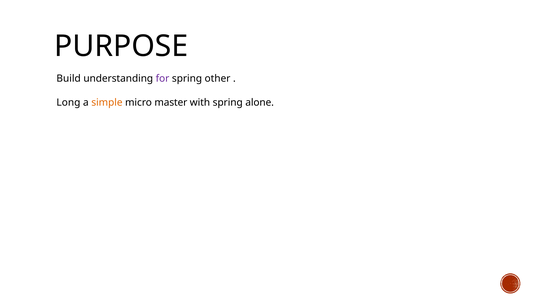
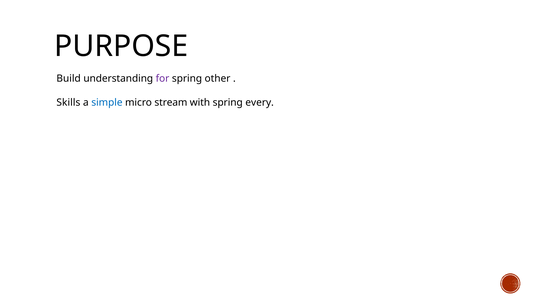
Long: Long -> Skills (68, 102)
simple colour: orange -> blue (107, 102)
master: master -> stream (171, 102)
alone: alone -> every (260, 102)
